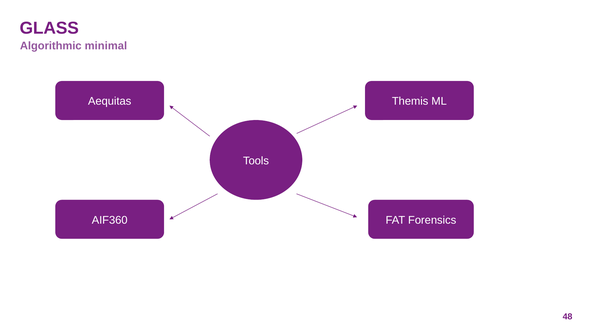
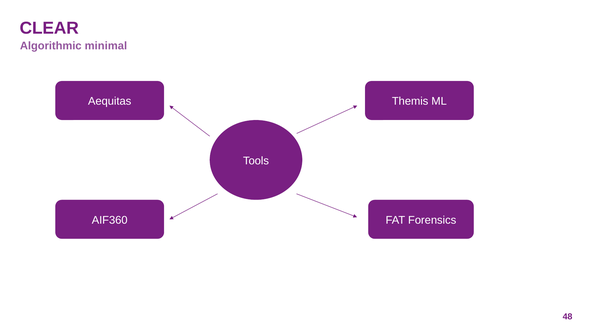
GLASS: GLASS -> CLEAR (49, 28)
